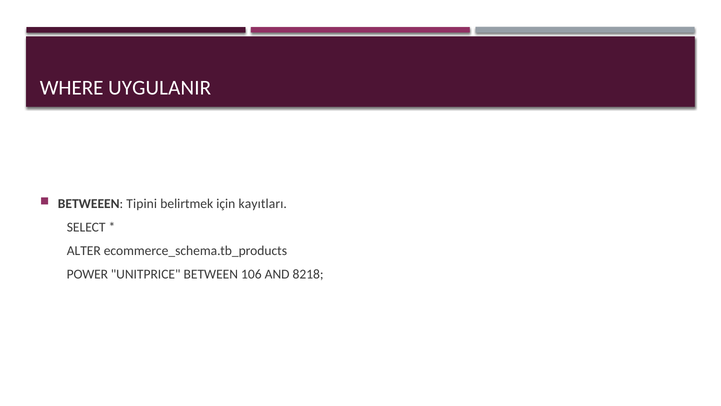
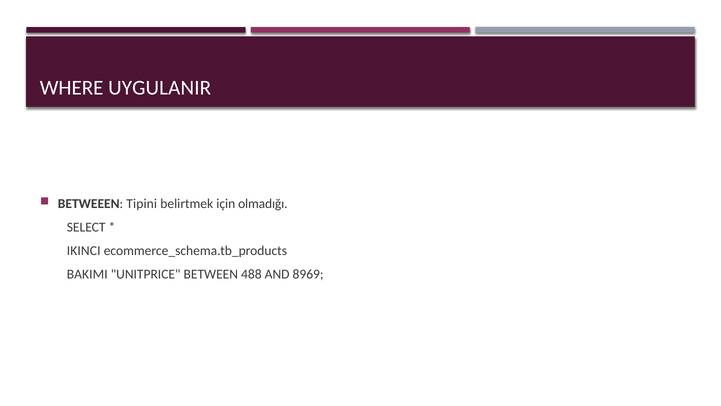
kayıtları: kayıtları -> olmadığı (263, 203)
ALTER: ALTER -> IKINCI (84, 250)
POWER: POWER -> BAKIMI (87, 274)
106: 106 -> 488 (251, 274)
8218: 8218 -> 8969 (308, 274)
